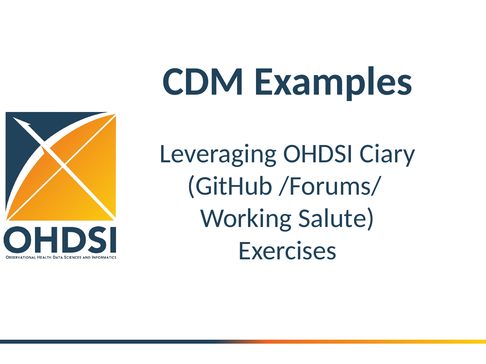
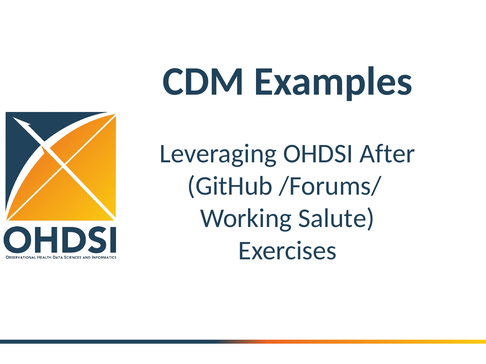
Ciary: Ciary -> After (387, 154)
